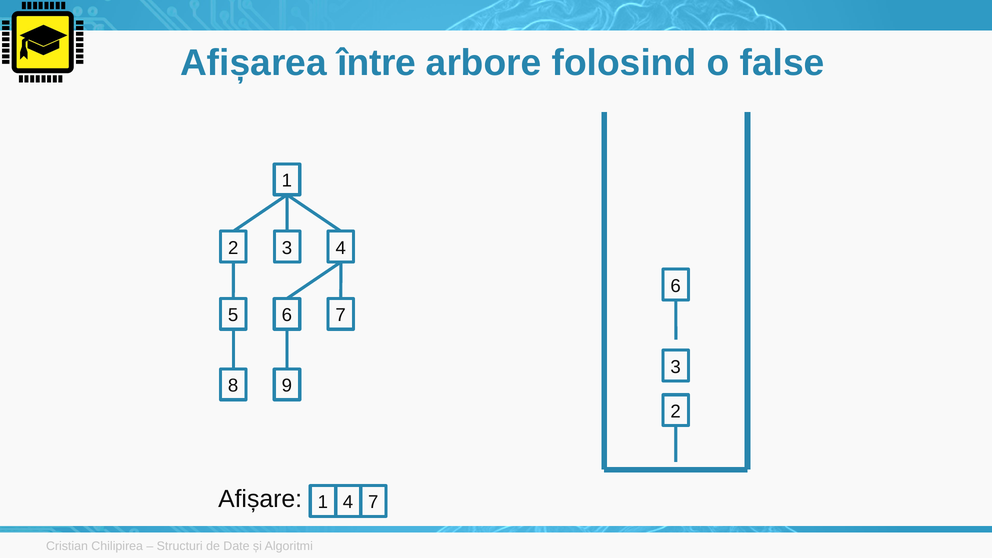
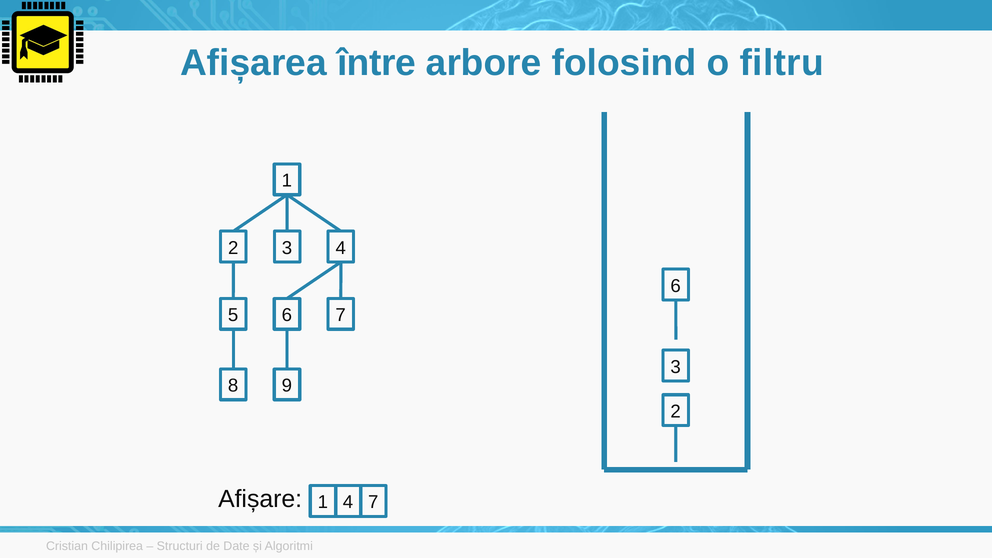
false: false -> filtru (782, 63)
